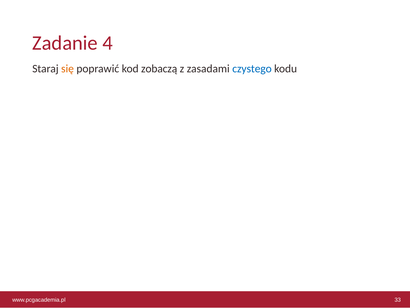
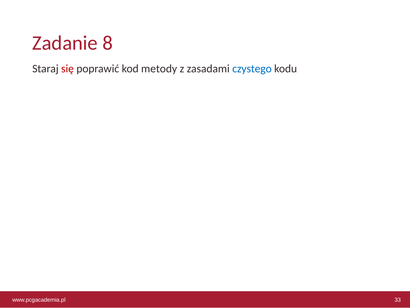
4: 4 -> 8 (108, 43)
się colour: orange -> red (68, 69)
zobaczą: zobaczą -> metody (159, 69)
